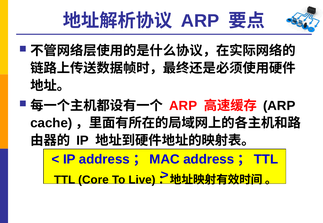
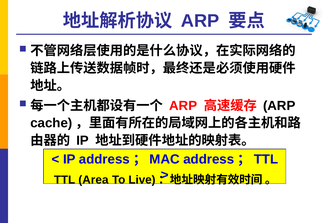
Core: Core -> Area (93, 180)
